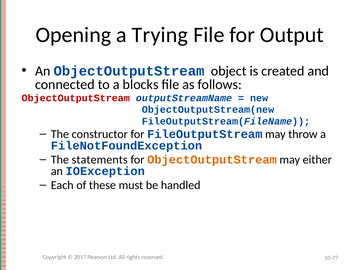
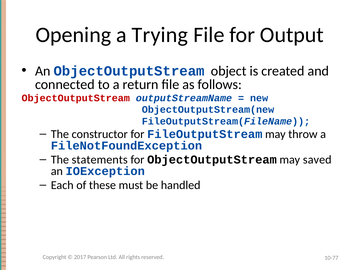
blocks: blocks -> return (141, 84)
ObjectOutputStream colour: orange -> black (212, 160)
either: either -> saved (317, 160)
